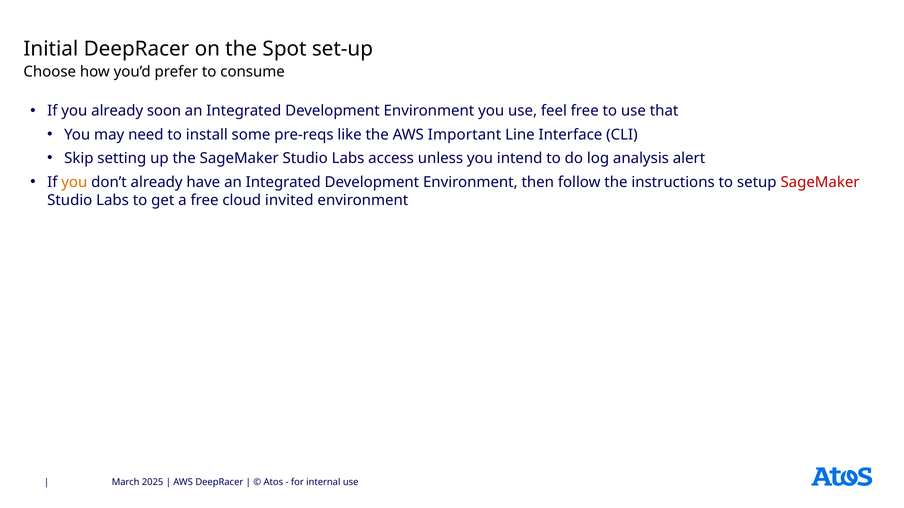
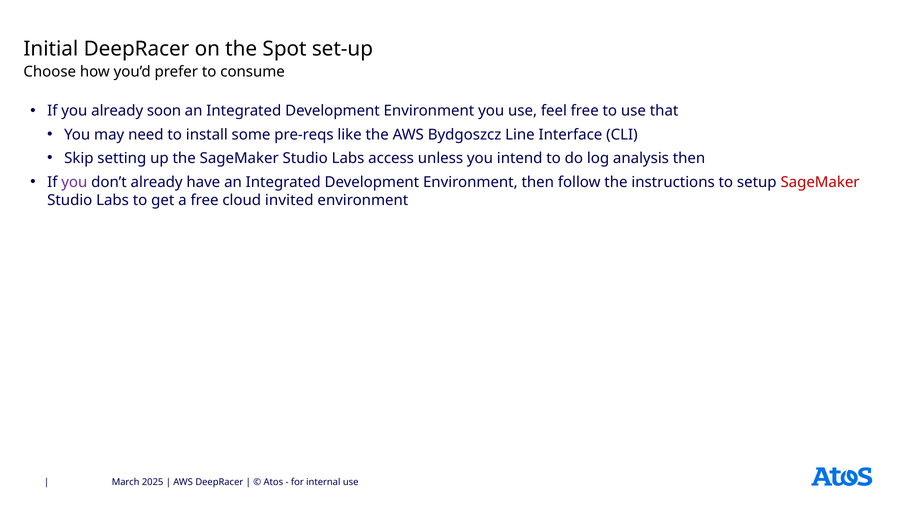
Important: Important -> Bydgoszcz (465, 135)
analysis alert: alert -> then (689, 159)
you colour: orange -> purple (74, 182)
